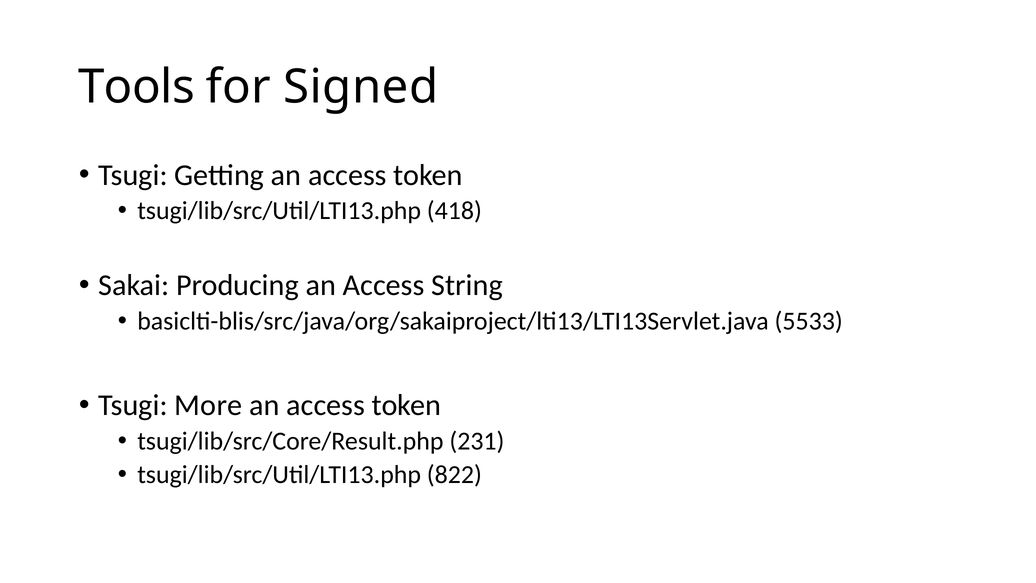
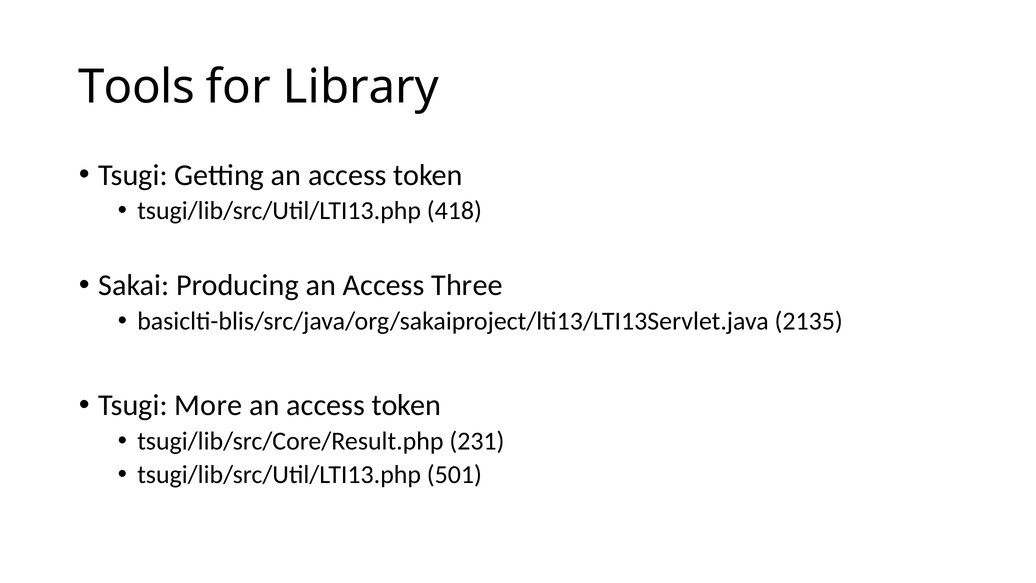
Signed: Signed -> Library (361, 87)
String: String -> Three (467, 285)
5533: 5533 -> 2135 (809, 321)
822: 822 -> 501 (454, 474)
